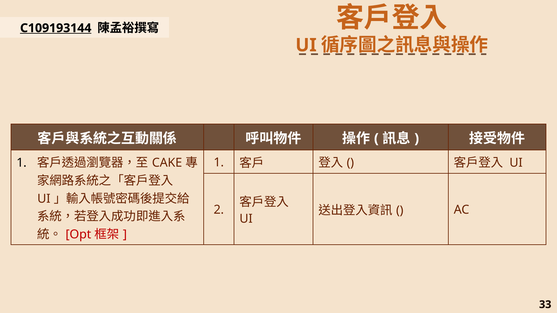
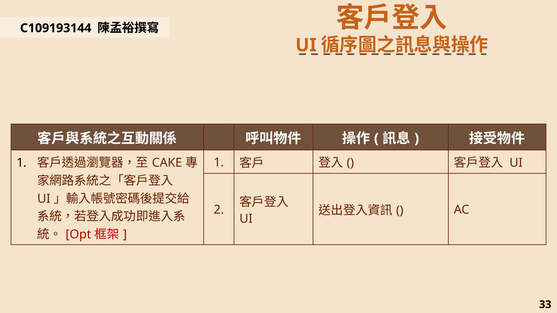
C109193144 underline: present -> none (56, 28)
